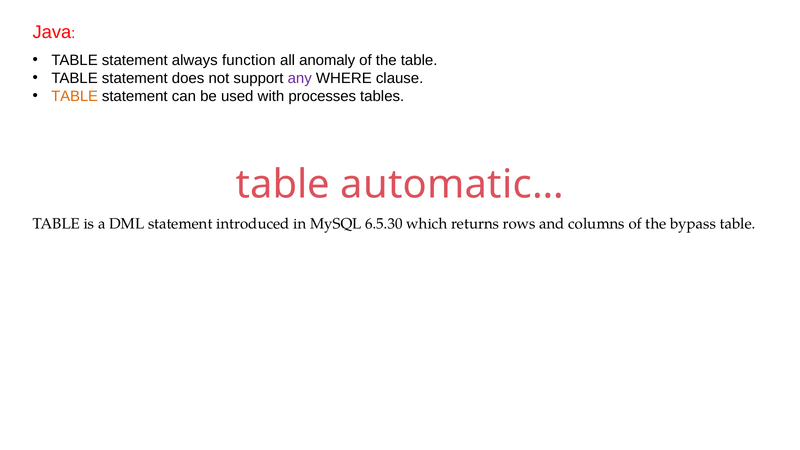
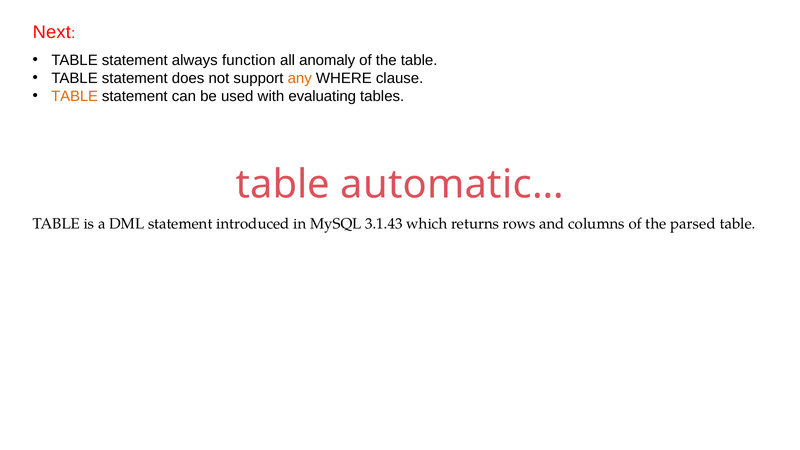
Java: Java -> Next (52, 32)
any colour: purple -> orange (300, 78)
processes: processes -> evaluating (322, 96)
6.5.30: 6.5.30 -> 3.1.43 (384, 224)
bypass: bypass -> parsed (693, 224)
